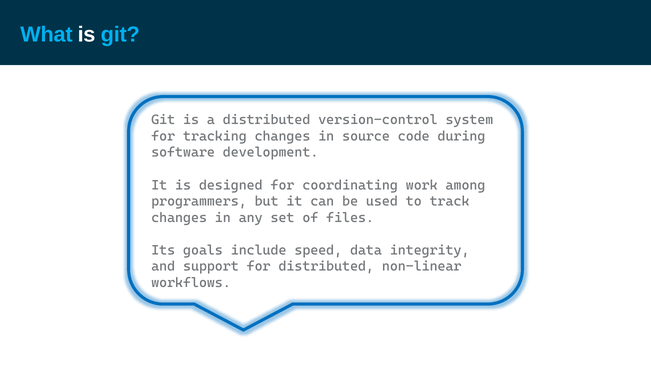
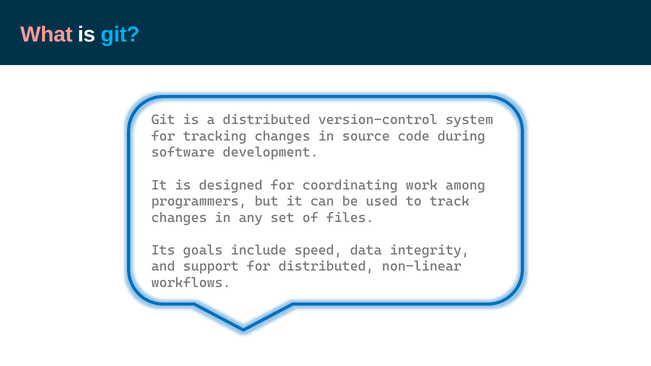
What colour: light blue -> pink (46, 34)
